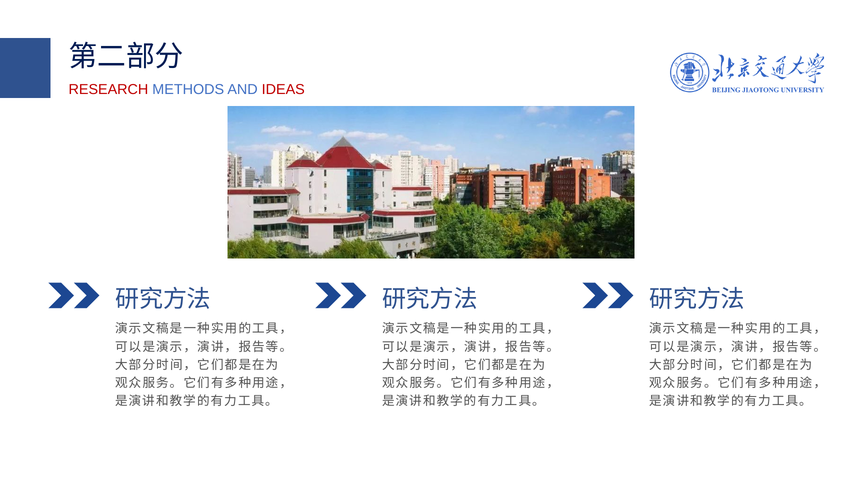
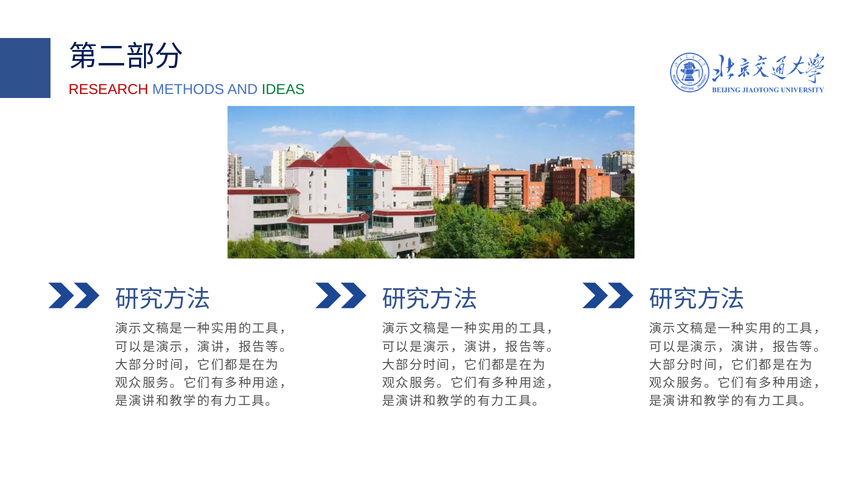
IDEAS colour: red -> green (283, 90)
